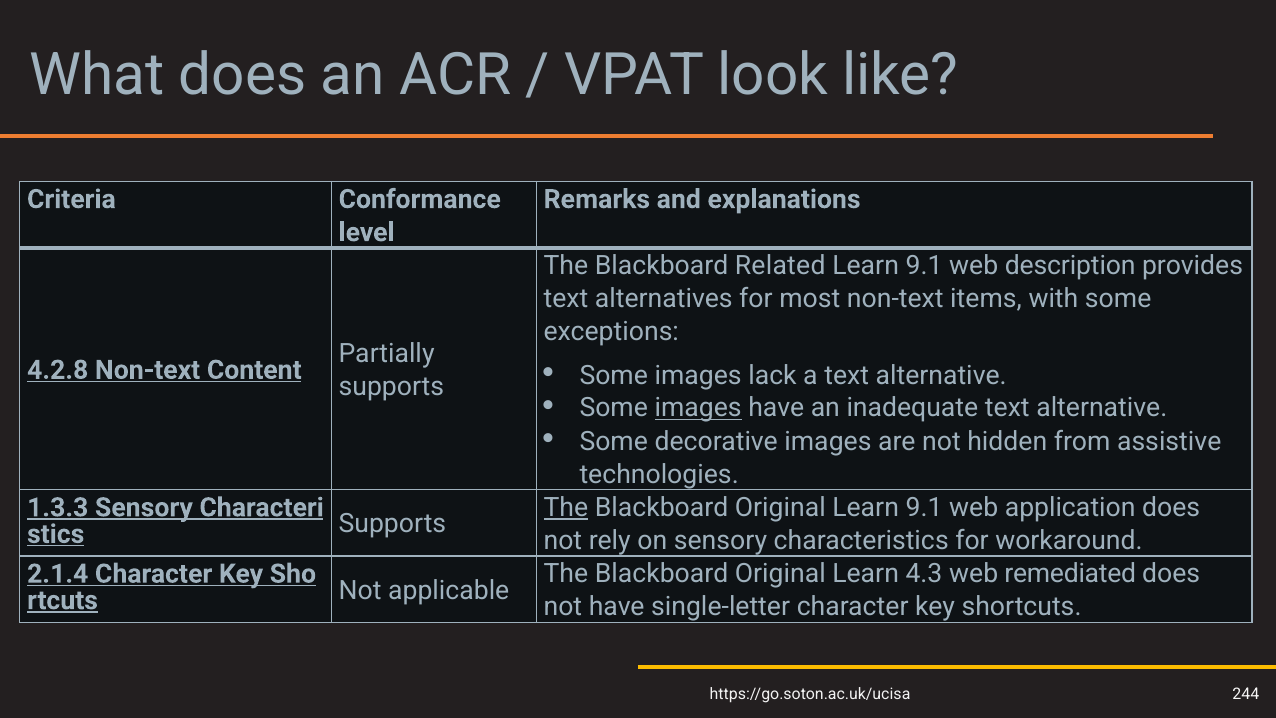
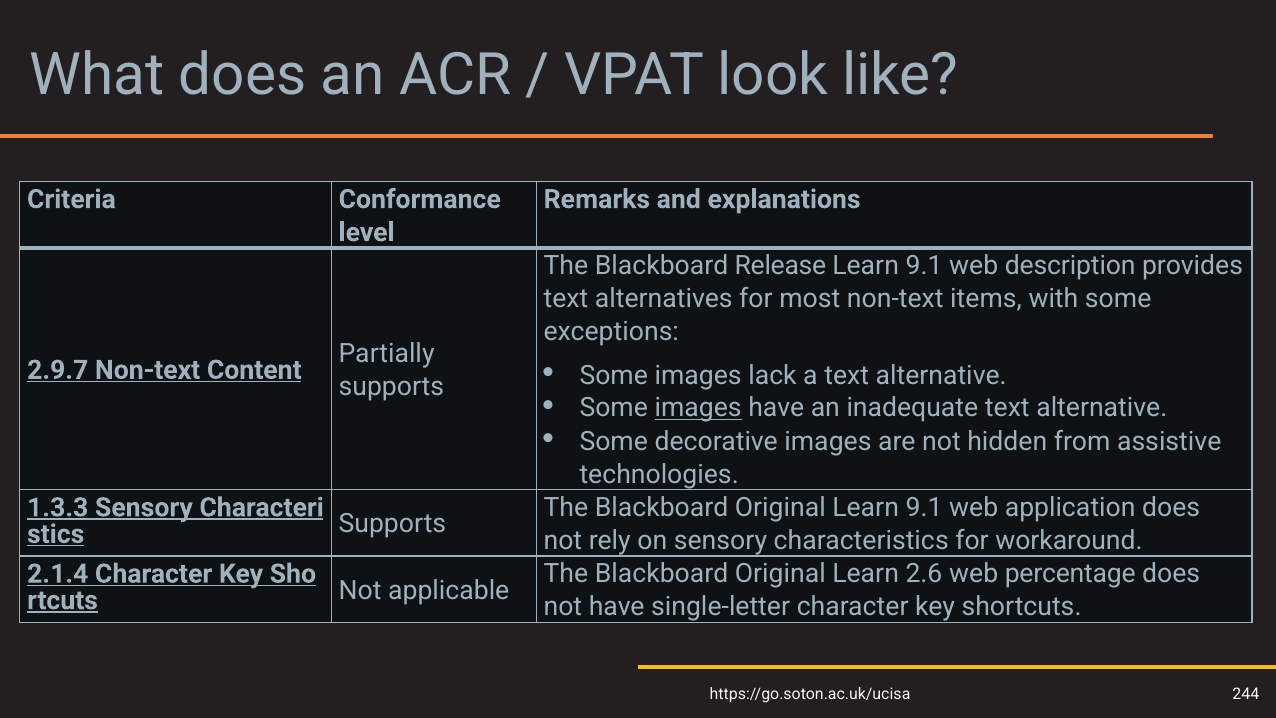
Related: Related -> Release (780, 265)
4.2.8: 4.2.8 -> 2.9.7 (58, 370)
The underline: present -> none (566, 507)
4.3: 4.3 -> 2.6 (924, 574)
remediated: remediated -> percentage (1070, 574)
